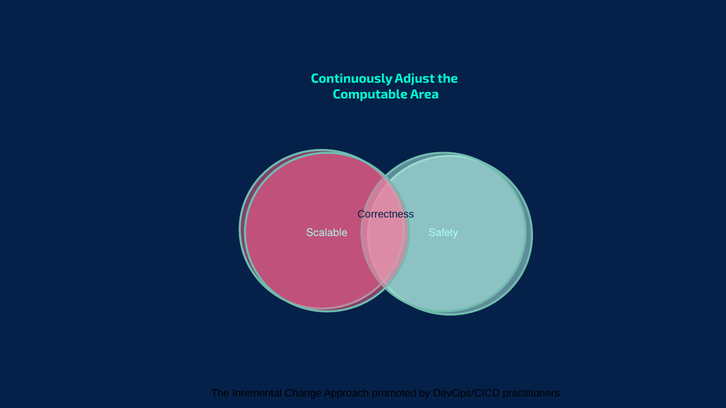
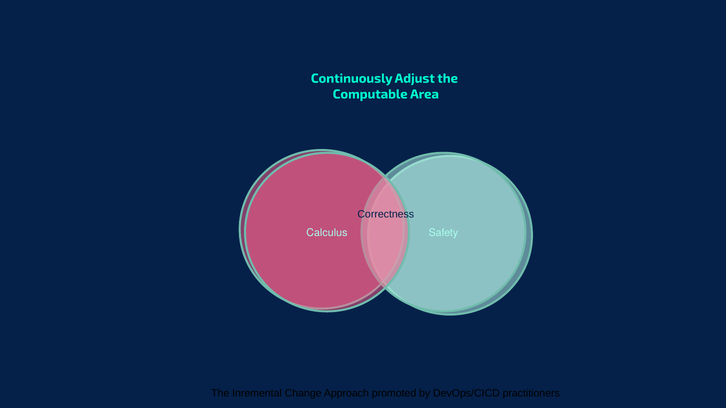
Scalable: Scalable -> Calculus (327, 233)
